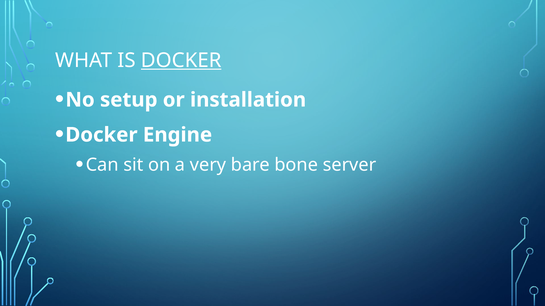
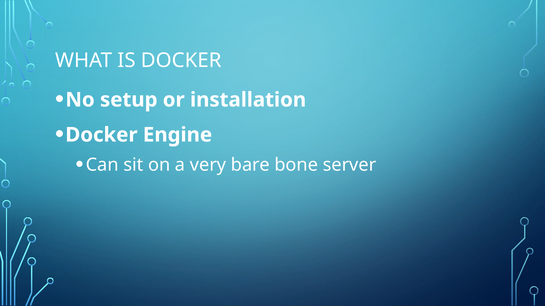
DOCKER underline: present -> none (181, 61)
